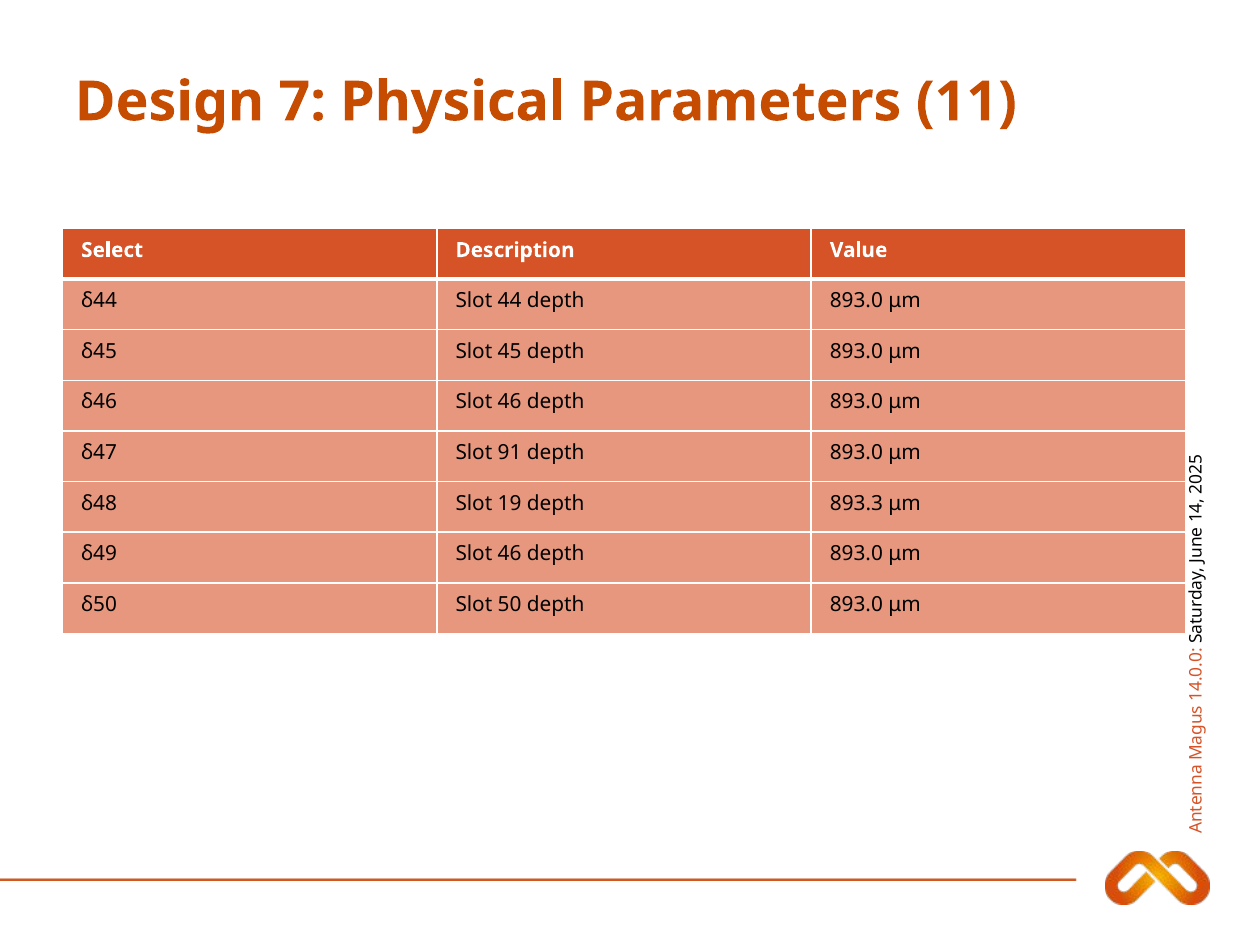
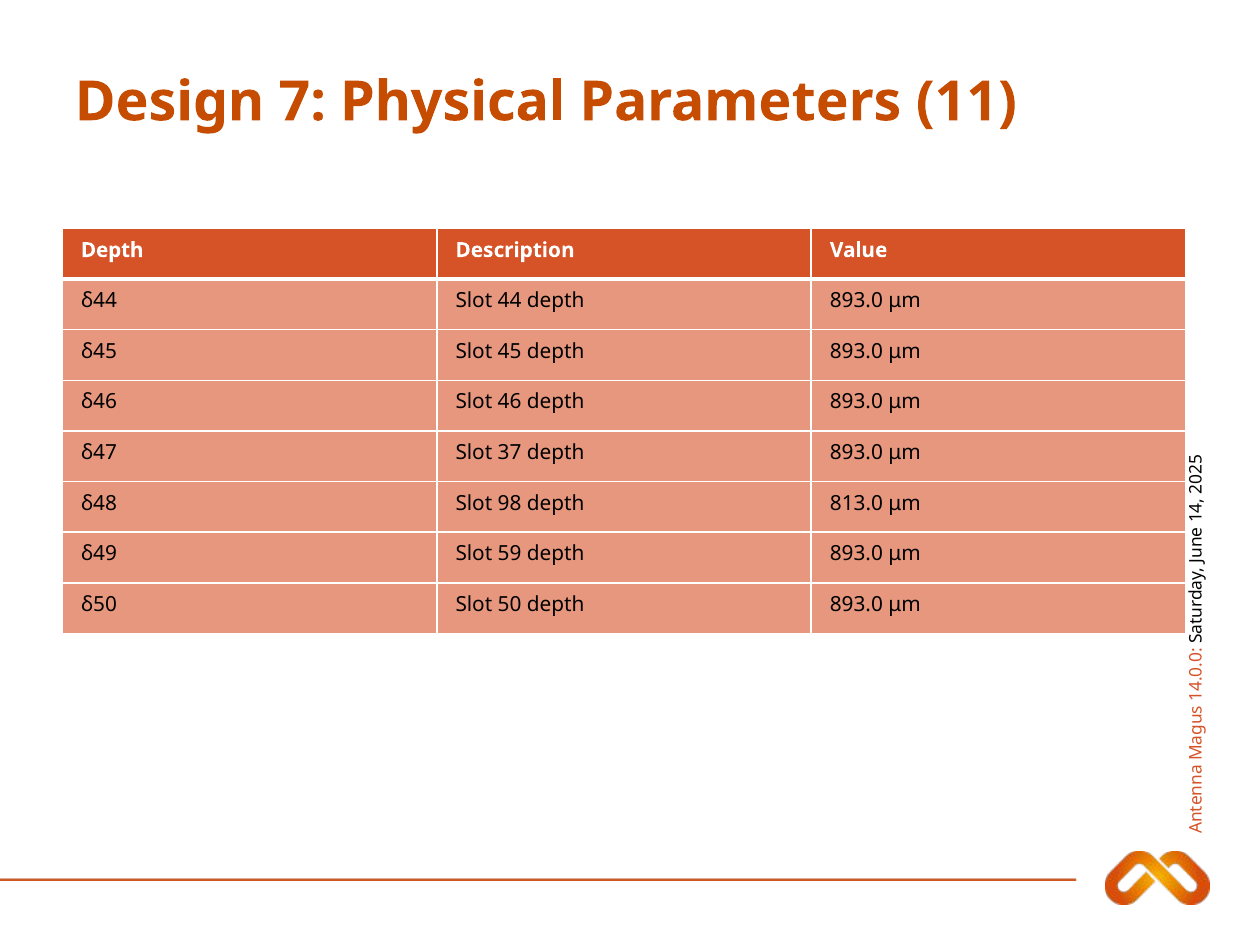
Select: Select -> Depth (112, 250)
91: 91 -> 37 (510, 453)
19: 19 -> 98 (510, 503)
893.3: 893.3 -> 813.0 (856, 503)
δ49 Slot 46: 46 -> 59 (510, 554)
